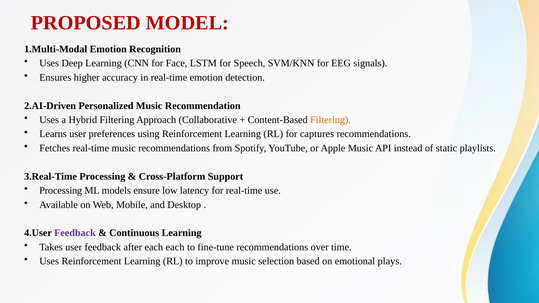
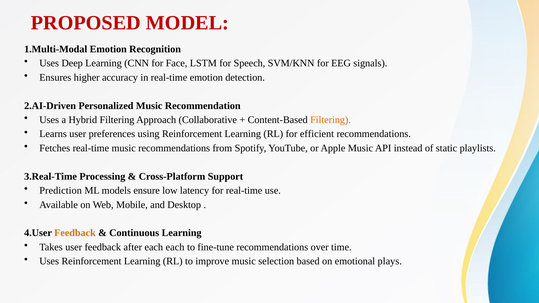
captures: captures -> efficient (317, 134)
Processing: Processing -> Prediction (61, 191)
Feedback colour: purple -> orange (75, 233)
